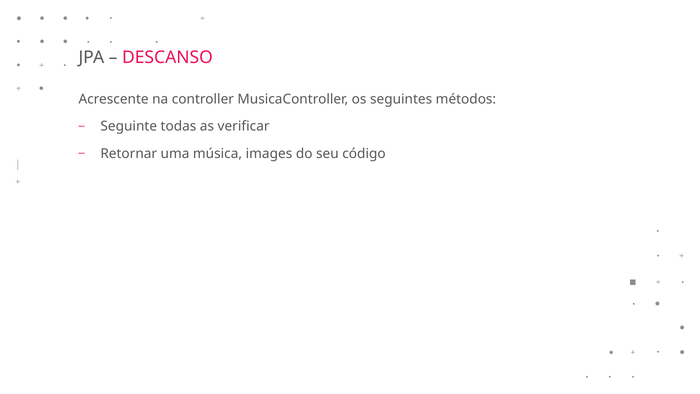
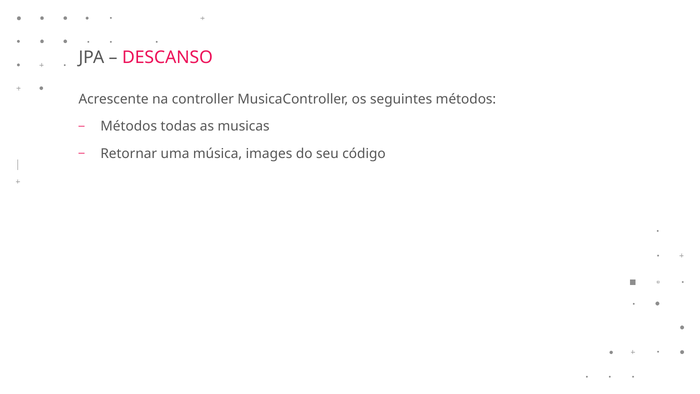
Seguinte: Seguinte -> Métodos (129, 126)
verificar: verificar -> musicas (244, 126)
